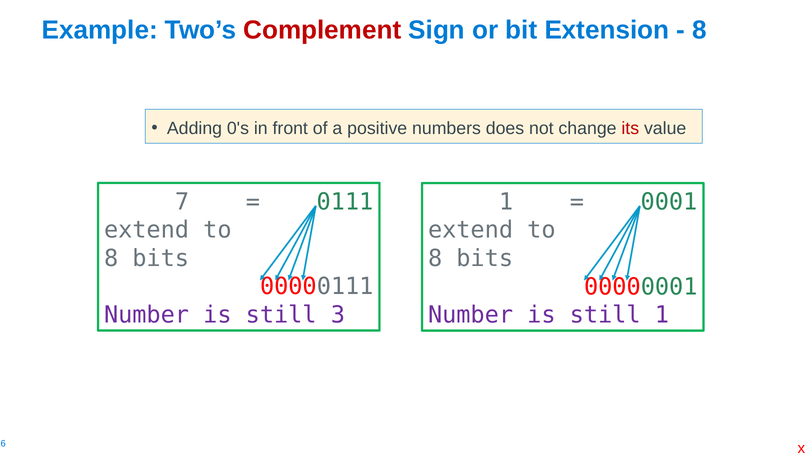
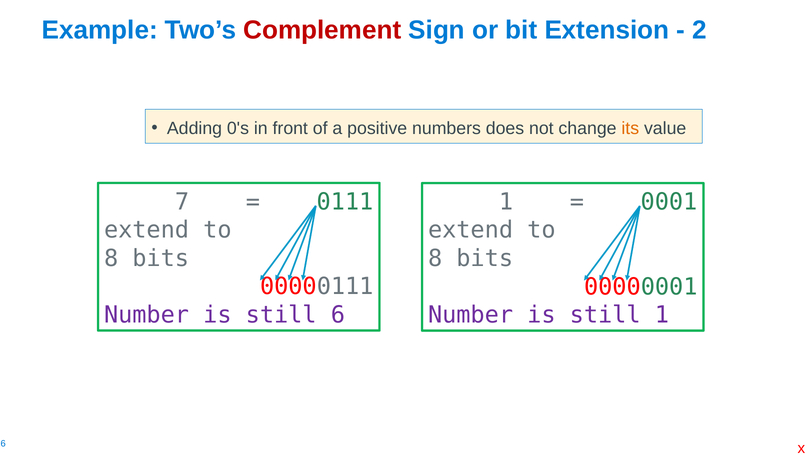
8: 8 -> 2 (700, 30)
its colour: red -> orange (630, 129)
3: 3 -> 6 (338, 315)
